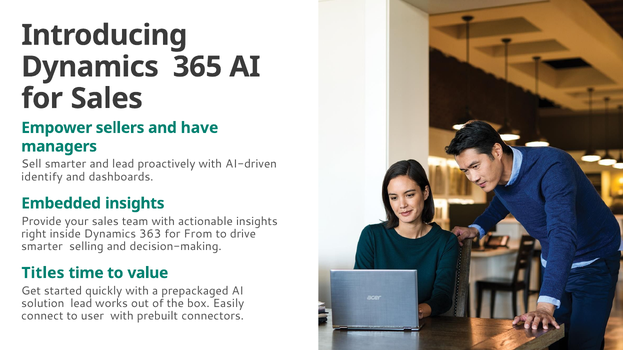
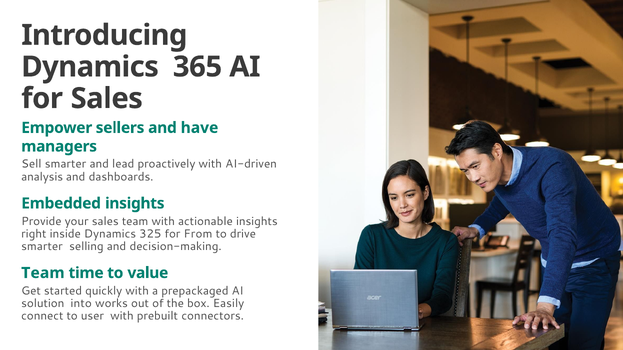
identify: identify -> analysis (42, 177)
363: 363 -> 325 (150, 234)
Titles: Titles -> Team (43, 273)
solution lead: lead -> into (81, 304)
